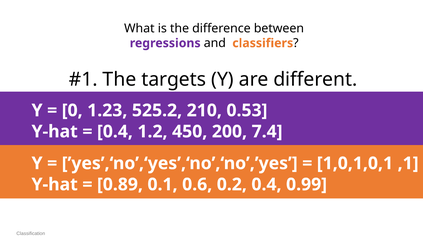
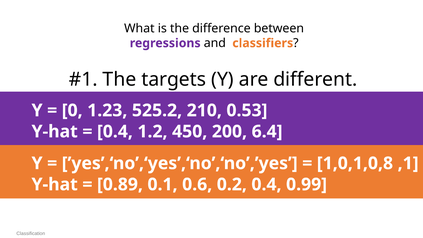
7.4: 7.4 -> 6.4 (267, 132)
1,0,1,0,1: 1,0,1,0,1 -> 1,0,1,0,8 (355, 163)
